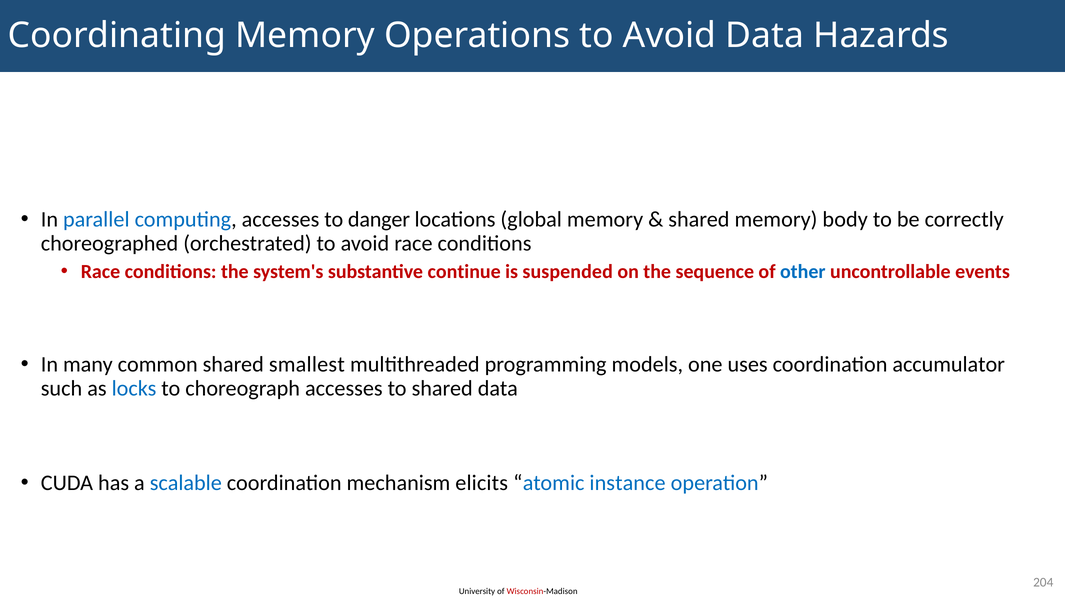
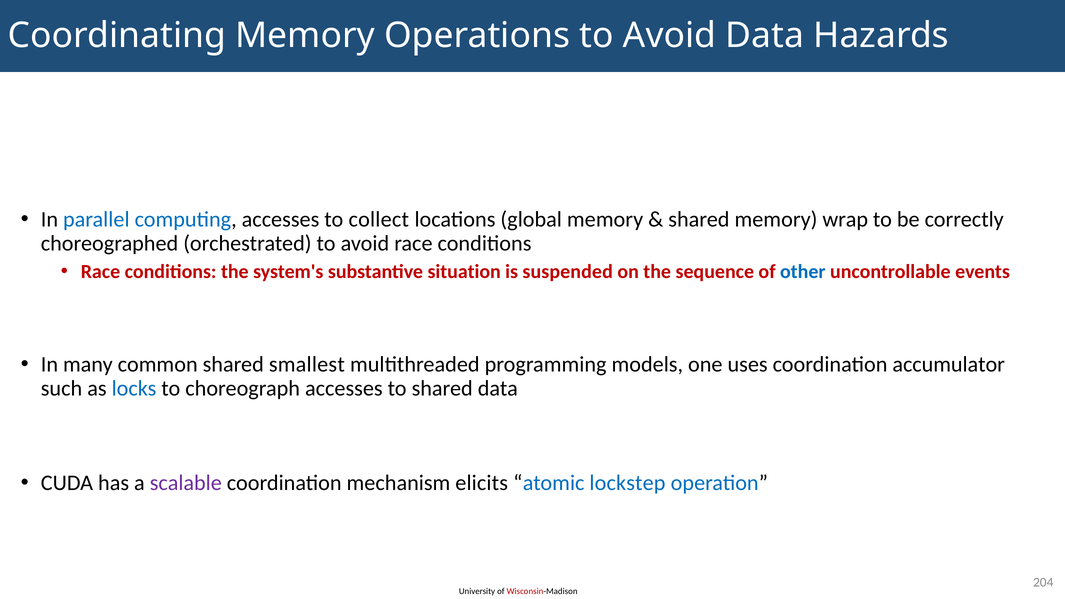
danger: danger -> collect (379, 219)
body: body -> wrap (845, 219)
continue: continue -> situation (464, 272)
scalable colour: blue -> purple (186, 483)
instance: instance -> lockstep (627, 483)
